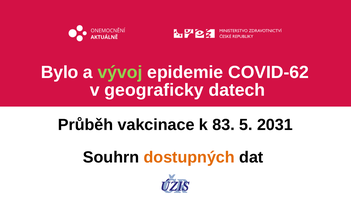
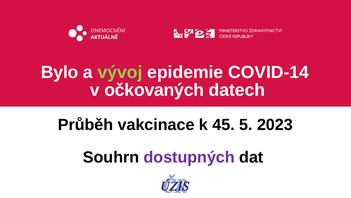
COVID-62: COVID-62 -> COVID-14 (269, 72)
geograficky: geograficky -> očkovaných (154, 90)
83: 83 -> 45 (224, 124)
2031: 2031 -> 2023 (275, 124)
dostupných colour: orange -> purple (189, 157)
